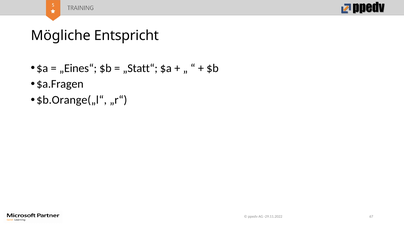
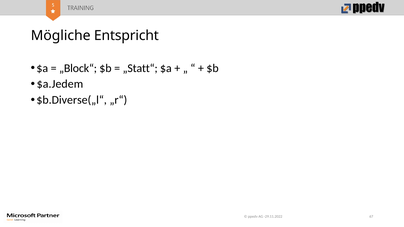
„Eines“: „Eines“ -> „Block“ (78, 68)
$a.Fragen: $a.Fragen -> $a.Jedem (60, 84)
$b.Orange(„l“: $b.Orange(„l“ -> $b.Diverse(„l“ (72, 100)
